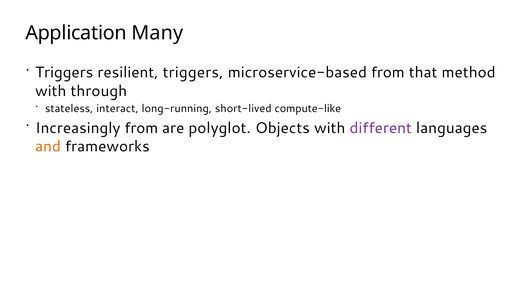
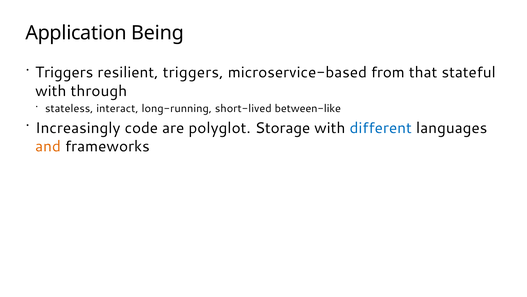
Many: Many -> Being (158, 33)
method: method -> stateful (469, 72)
compute-like: compute-like -> between-like (308, 108)
Increasingly from: from -> code (141, 128)
Objects: Objects -> Storage (283, 128)
different colour: purple -> blue (381, 128)
